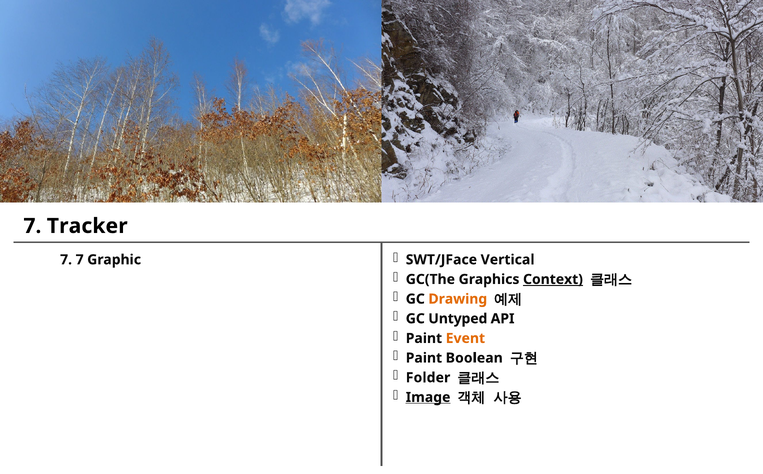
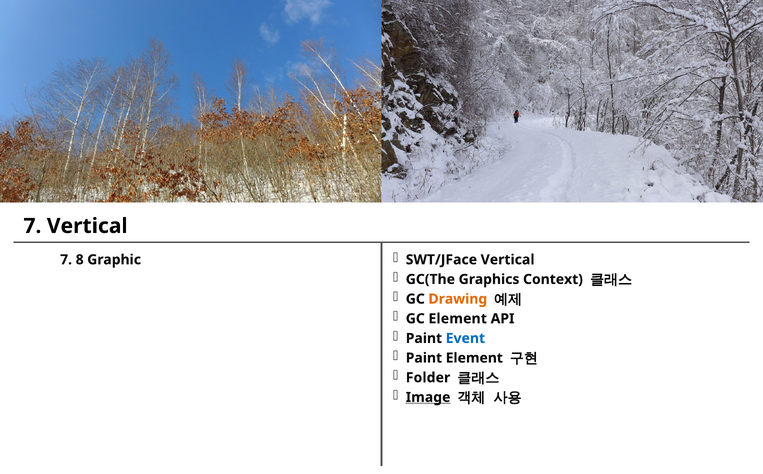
7 Tracker: Tracker -> Vertical (87, 226)
7 7: 7 -> 8 (80, 259)
Context underline: present -> none (553, 279)
GC Untyped: Untyped -> Element (458, 318)
Event colour: orange -> blue (465, 338)
Paint Boolean: Boolean -> Element (474, 358)
